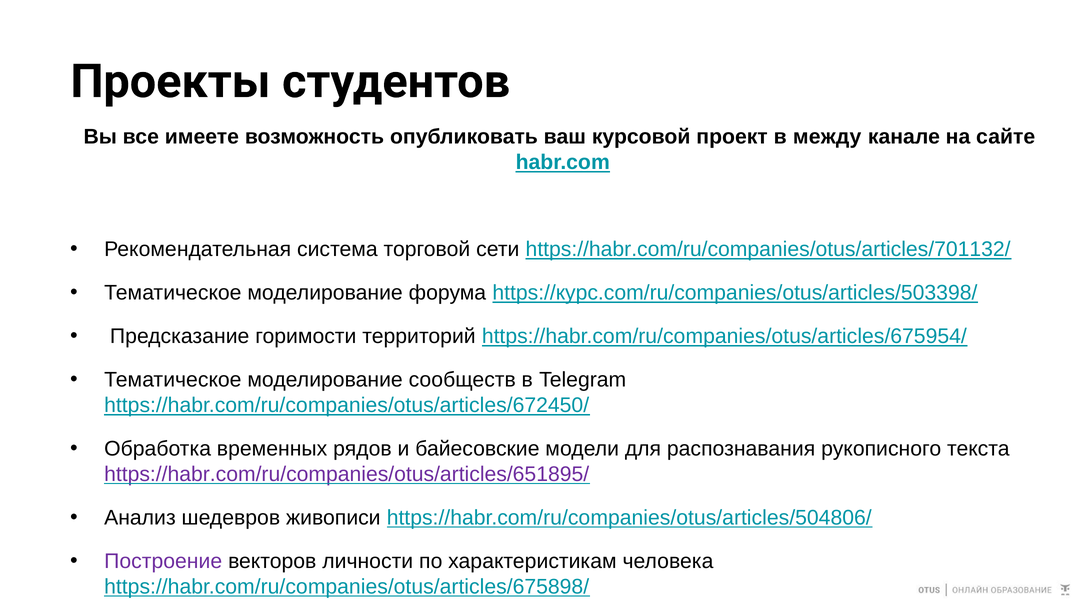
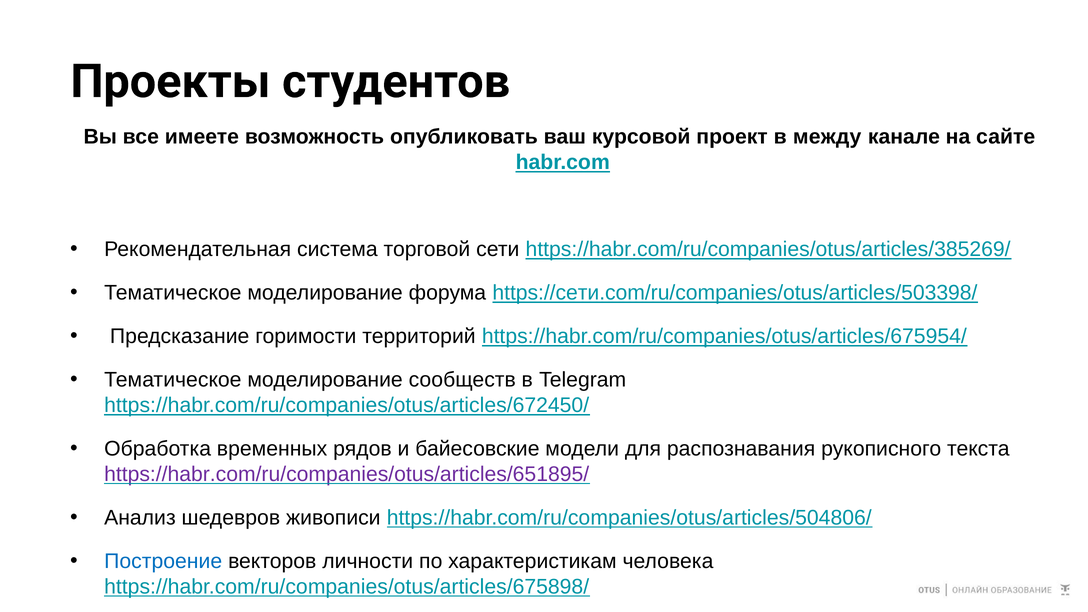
https://habr.com/ru/companies/otus/articles/701132/: https://habr.com/ru/companies/otus/articles/701132/ -> https://habr.com/ru/companies/otus/articles/385269/ (768, 249)
https://курс.com/ru/companies/otus/articles/503398/: https://курс.com/ru/companies/otus/articles/503398/ -> https://сети.com/ru/companies/otus/articles/503398/ (735, 293)
Построение colour: purple -> blue (163, 561)
